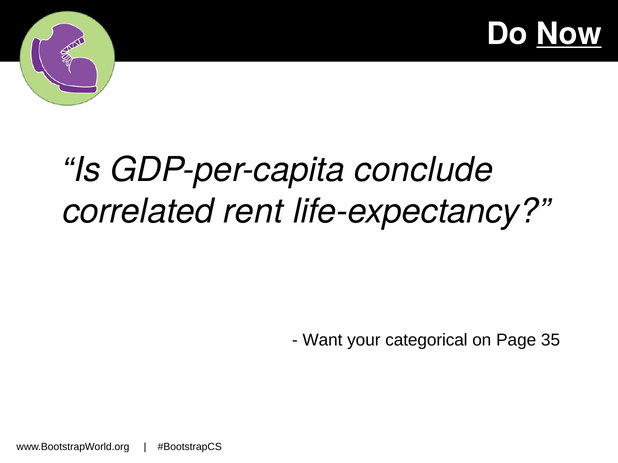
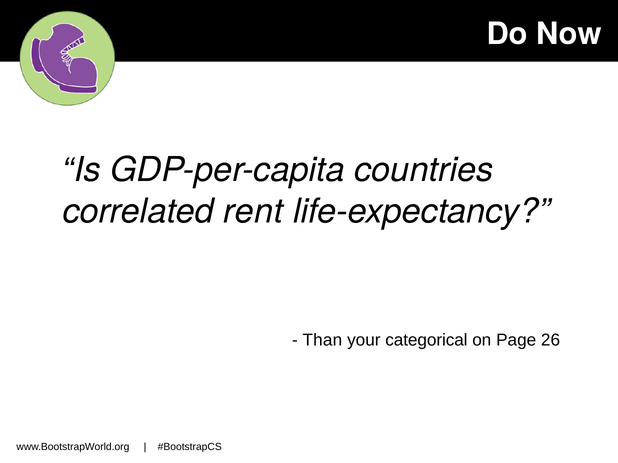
Now underline: present -> none (569, 34)
conclude: conclude -> countries (424, 170)
Want: Want -> Than (322, 341)
35: 35 -> 26 (551, 341)
